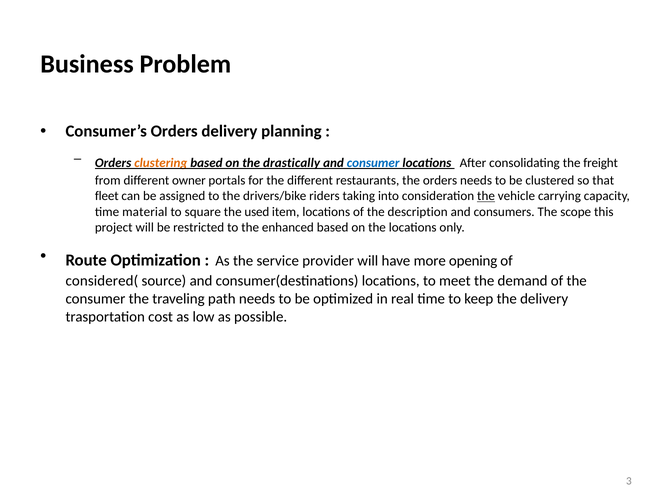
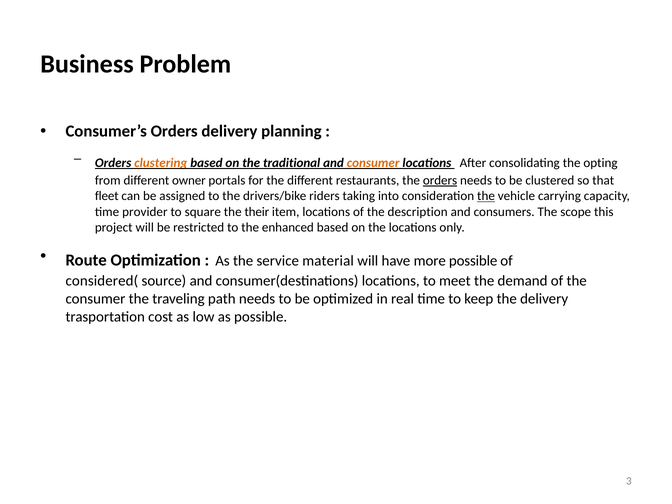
drastically: drastically -> traditional (292, 163)
consumer colour: blue -> orange (373, 163)
freight: freight -> opting (601, 163)
orders underline: none -> present (440, 180)
material: material -> provider (145, 212)
used: used -> their (257, 212)
provider: provider -> material (328, 261)
more opening: opening -> possible (473, 261)
